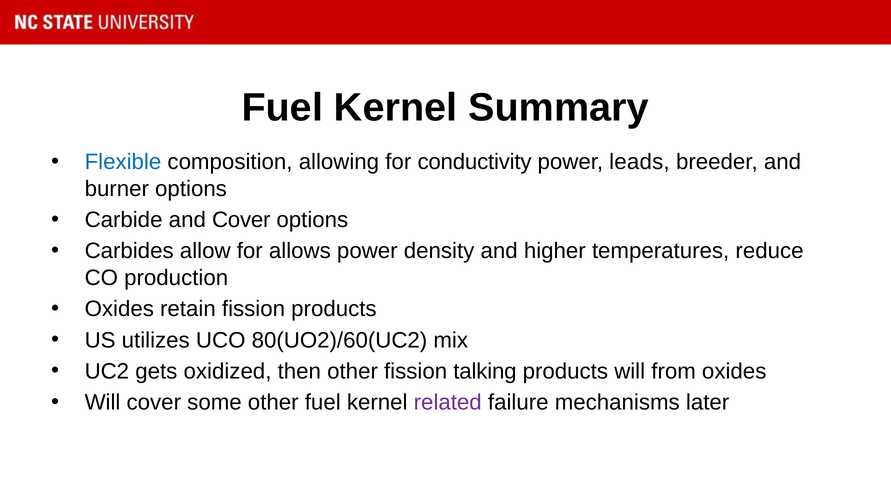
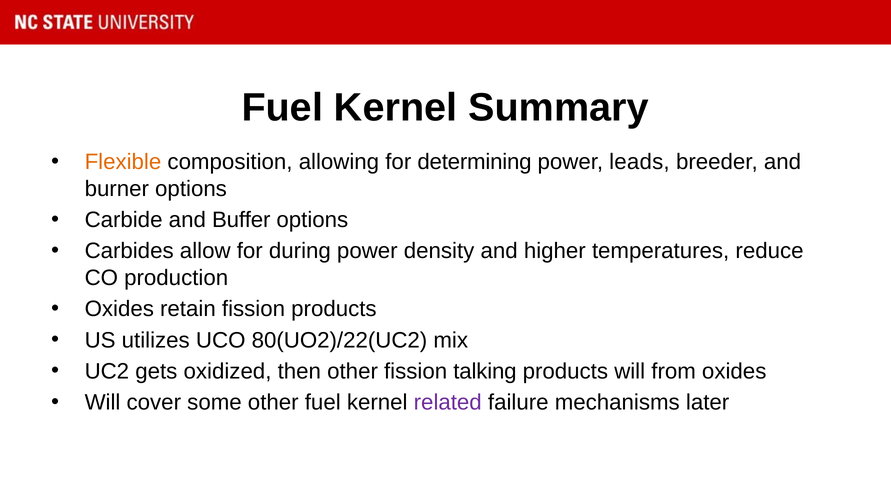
Flexible colour: blue -> orange (123, 162)
conductivity: conductivity -> determining (475, 162)
and Cover: Cover -> Buffer (241, 220)
allows: allows -> during (300, 251)
80(UO2)/60(UC2: 80(UO2)/60(UC2 -> 80(UO2)/22(UC2 (339, 340)
